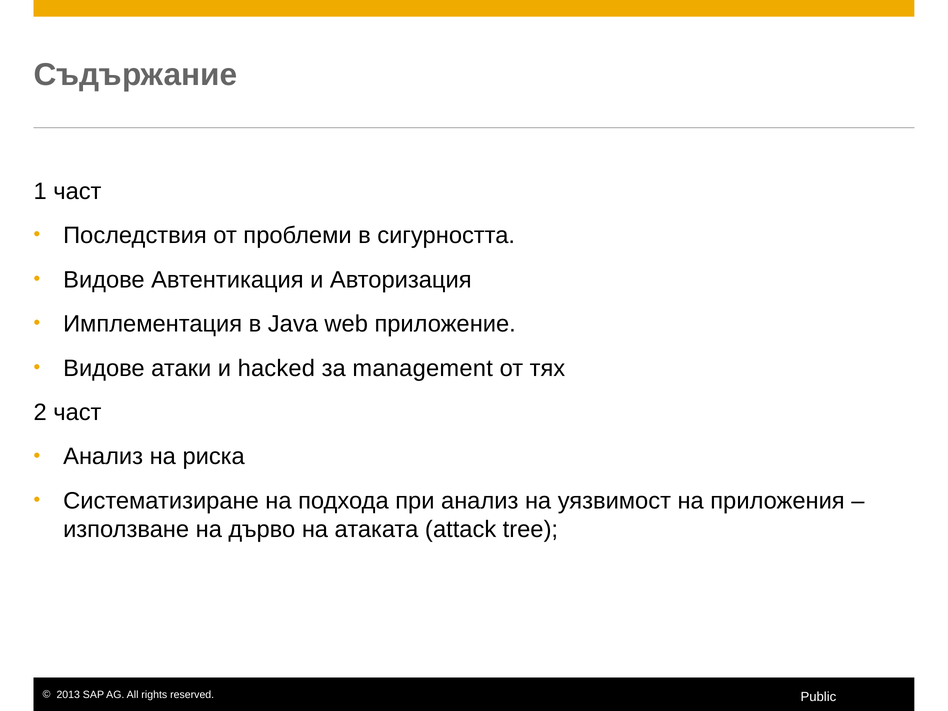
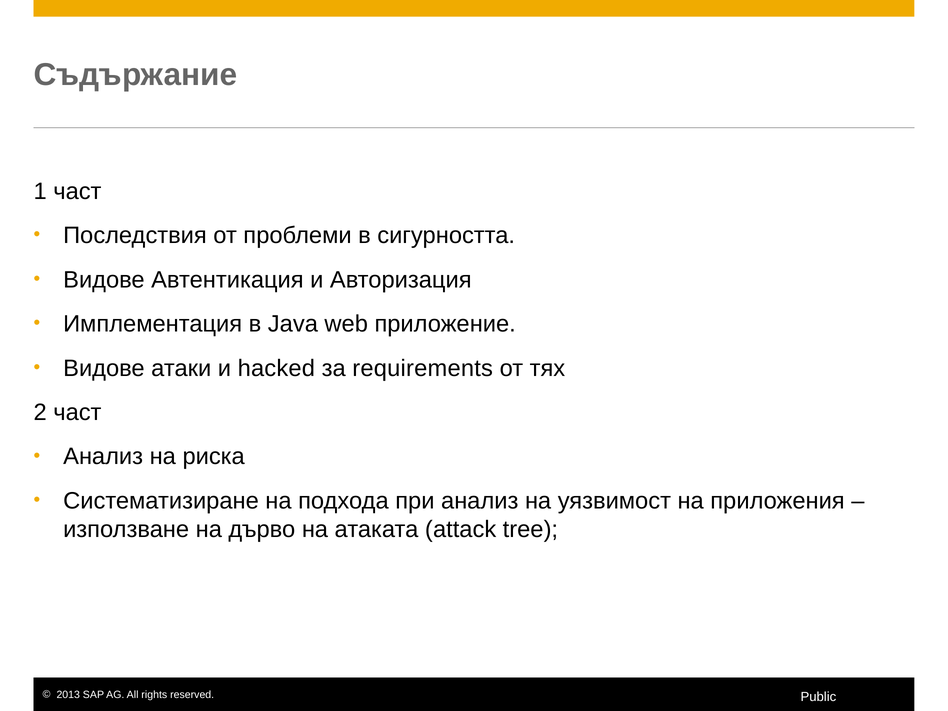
management: management -> requirements (423, 368)
